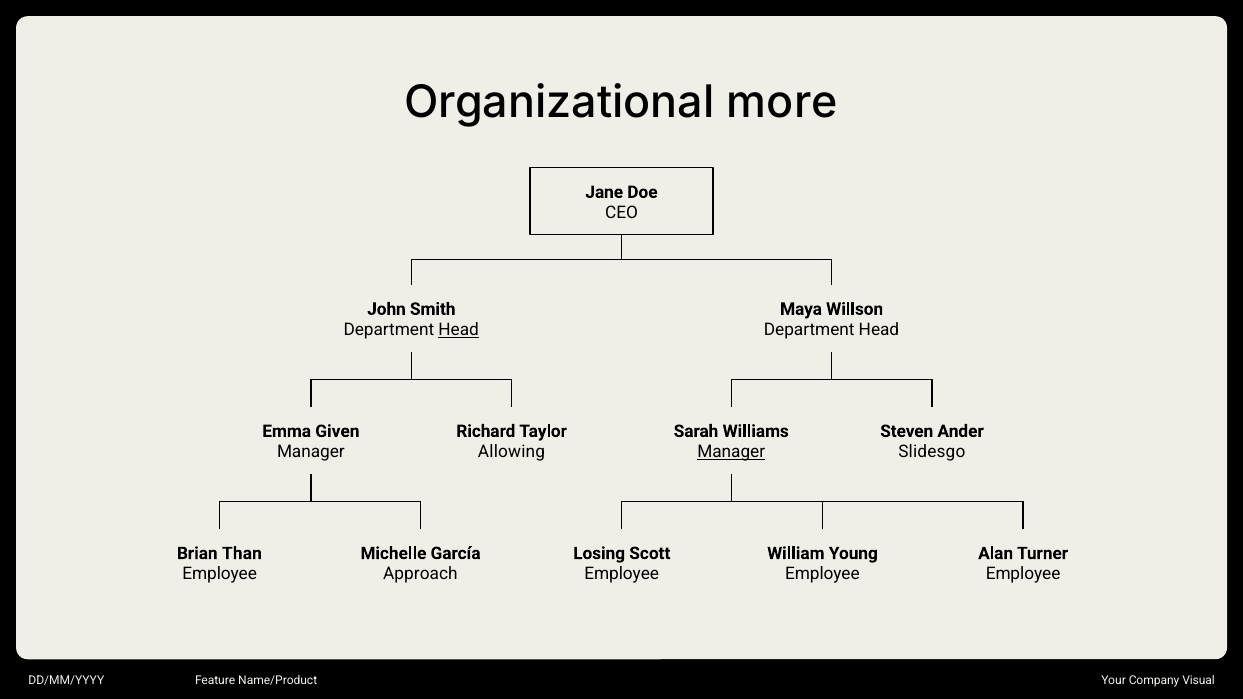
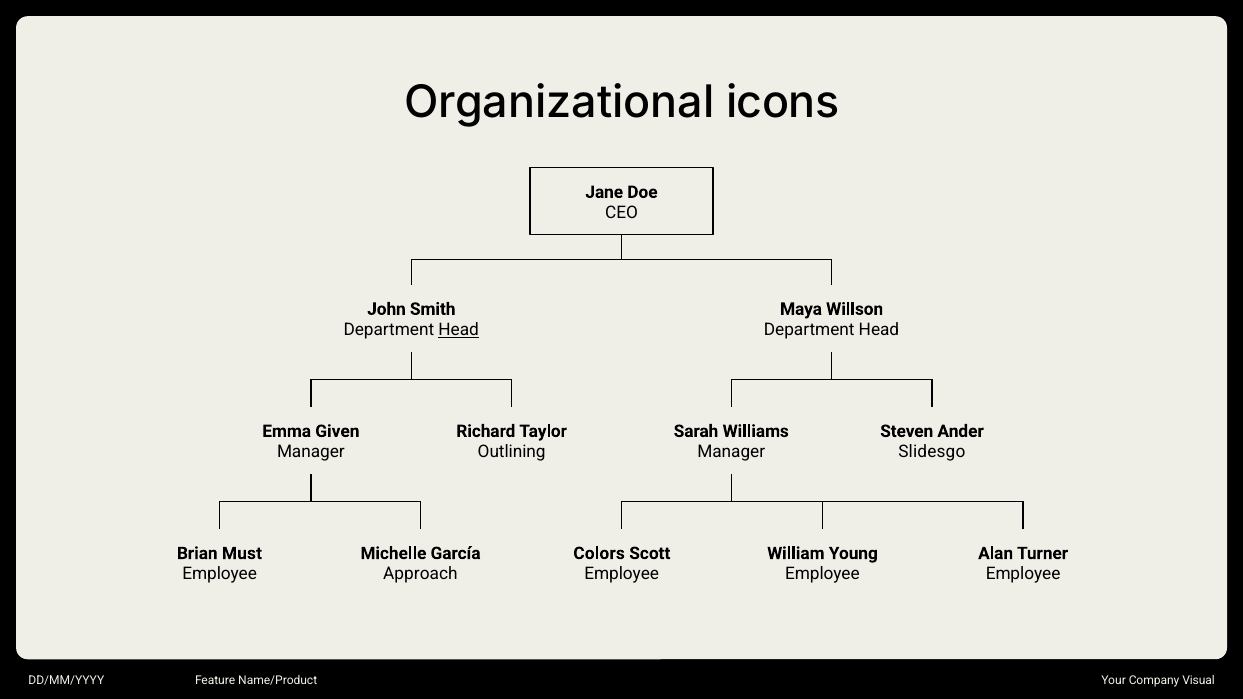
more: more -> icons (783, 103)
Allowing: Allowing -> Outlining (512, 452)
Manager underline: present -> none (731, 452)
Than: Than -> Must (242, 554)
Losing: Losing -> Colors (599, 554)
